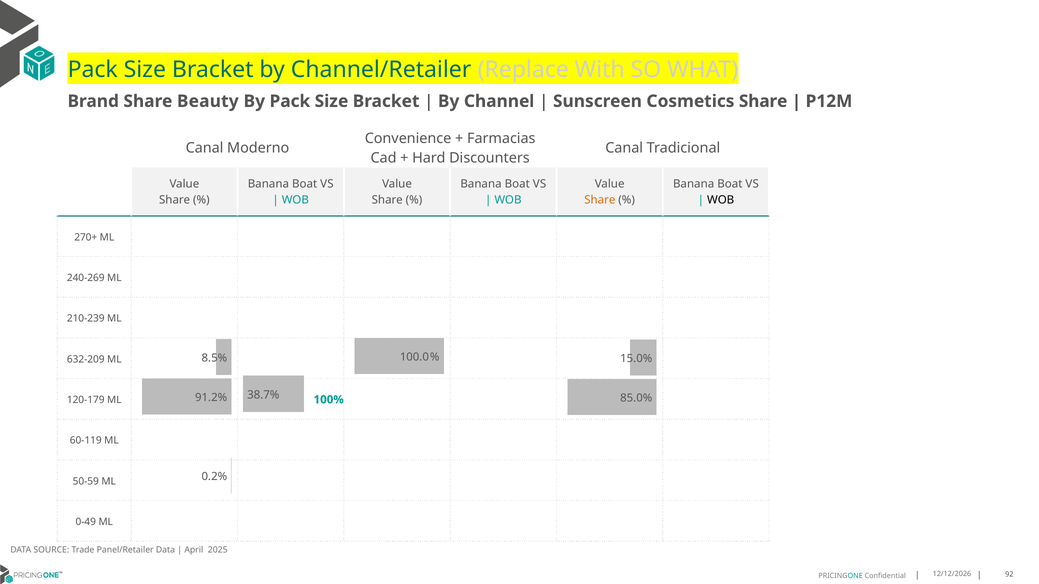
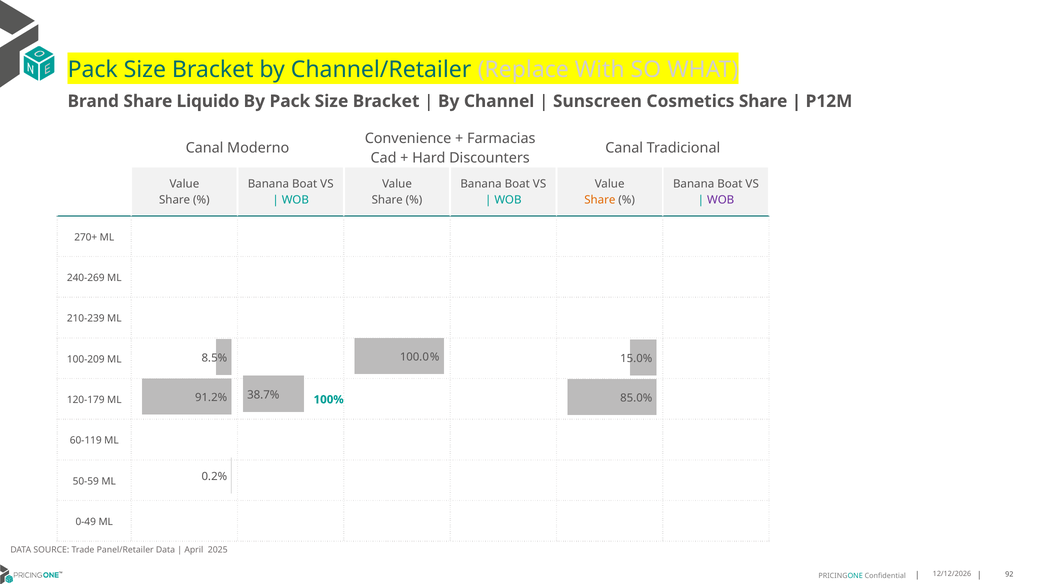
Beauty: Beauty -> Liquido (208, 101)
WOB colour: black -> purple (721, 200)
632-209: 632-209 -> 100-209 (86, 359)
